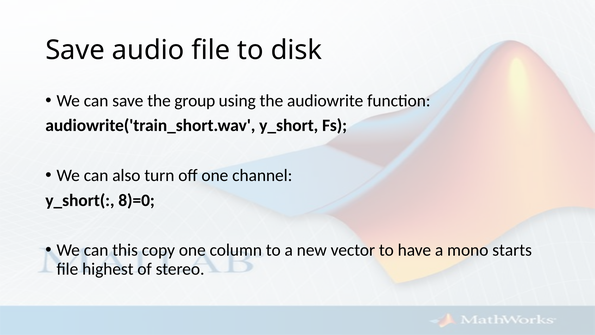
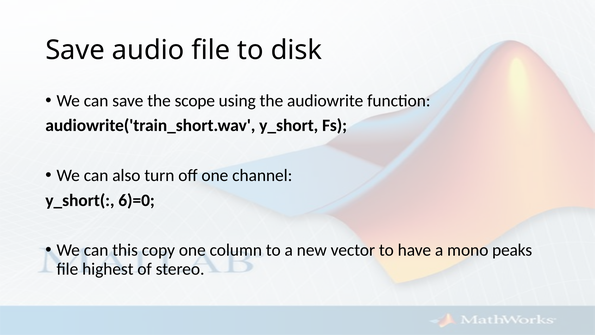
group: group -> scope (195, 101)
8)=0: 8)=0 -> 6)=0 (137, 200)
starts: starts -> peaks (512, 250)
